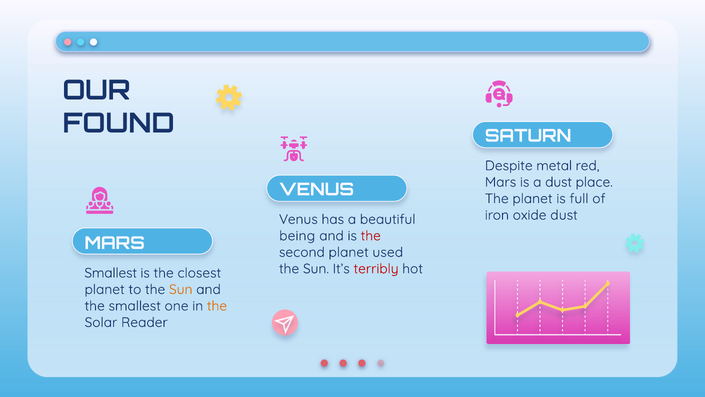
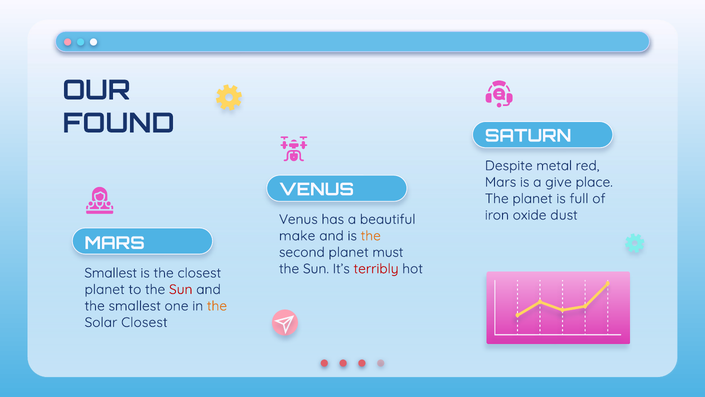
a dust: dust -> give (558, 182)
being: being -> make (297, 236)
the colour: red -> orange (371, 236)
used: used -> must (388, 252)
Sun colour: orange -> red (181, 289)
Solar Reader: Reader -> Closest (144, 322)
